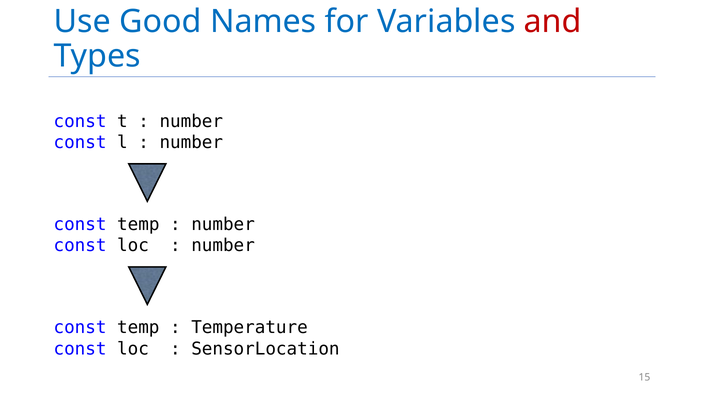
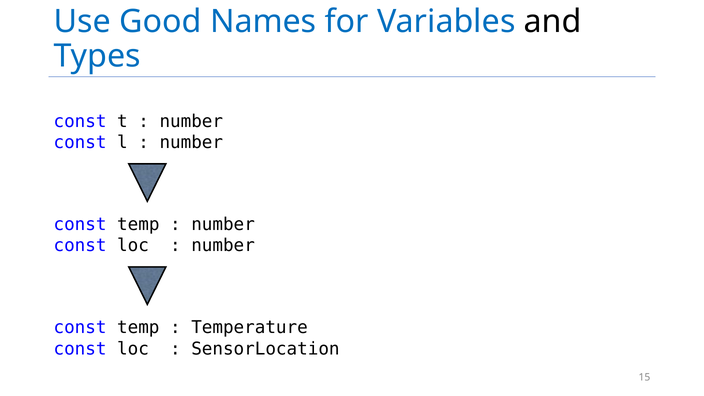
and colour: red -> black (553, 21)
